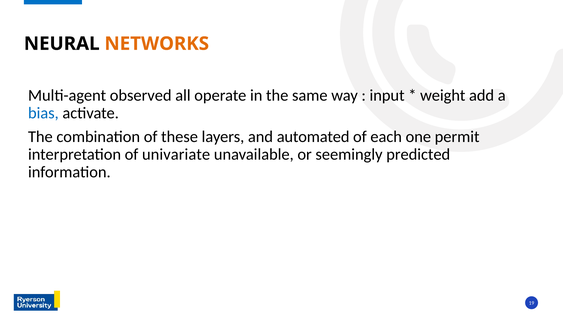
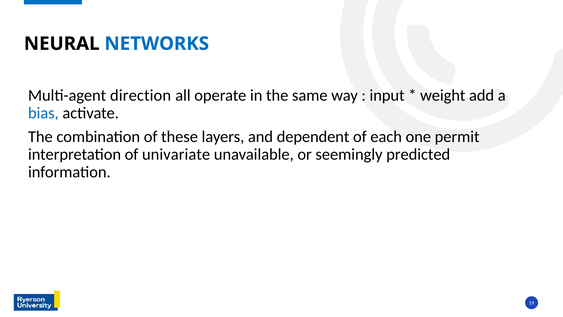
NETWORKS colour: orange -> blue (157, 44)
observed: observed -> direction (141, 95)
automated: automated -> dependent (313, 137)
